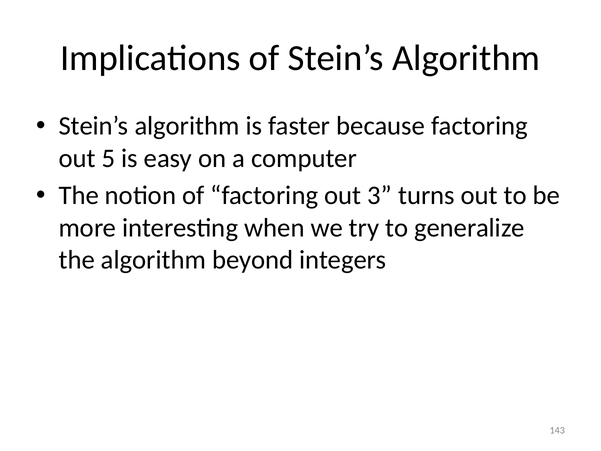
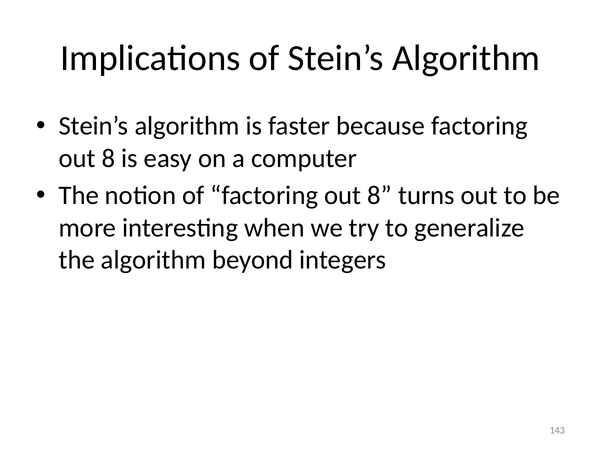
5: 5 -> 8 (108, 158)
of factoring out 3: 3 -> 8 (380, 196)
